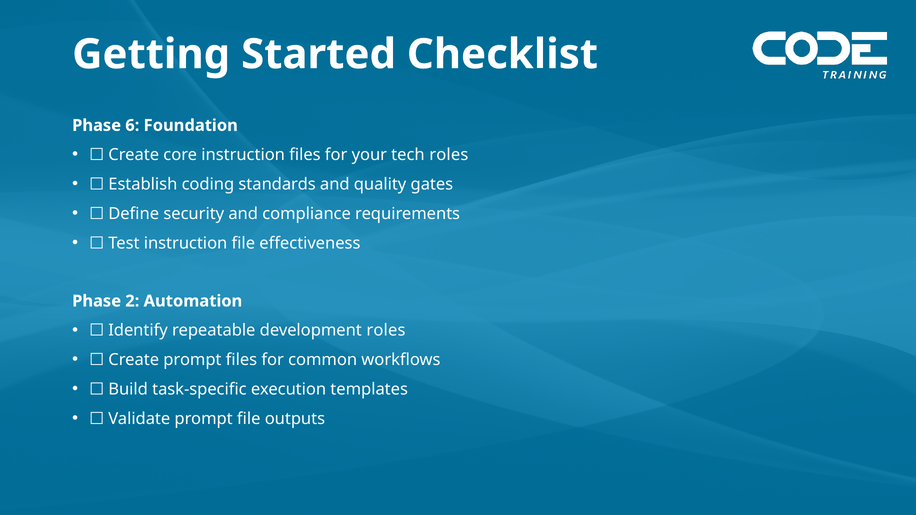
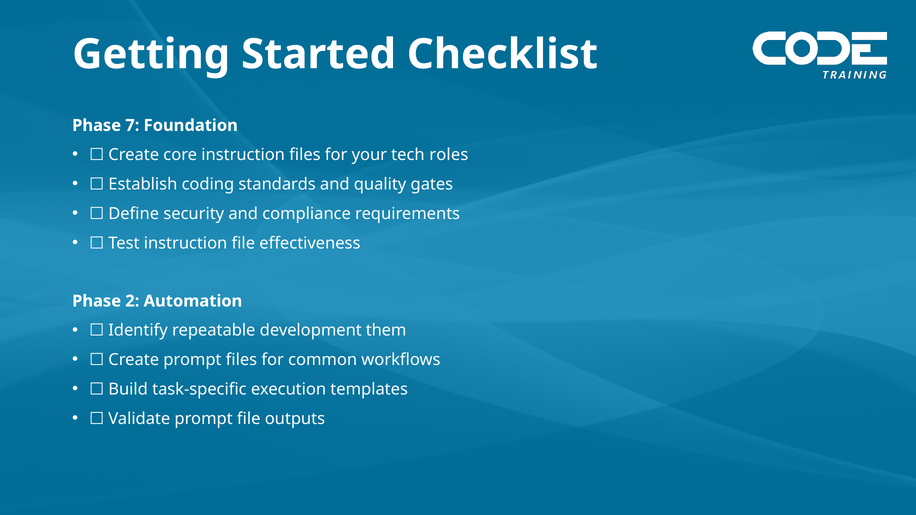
6: 6 -> 7 (132, 125)
development roles: roles -> them (386, 331)
